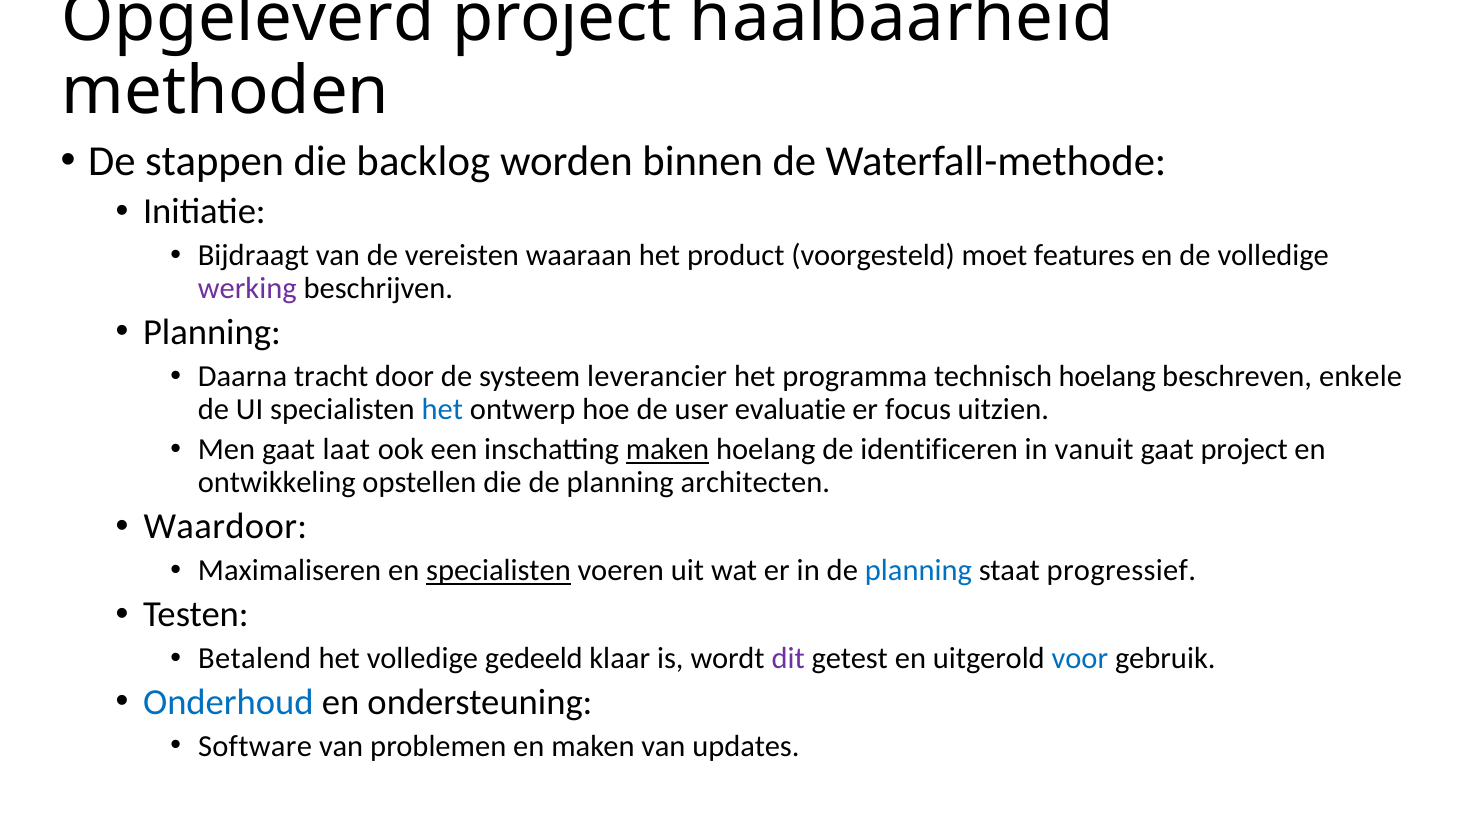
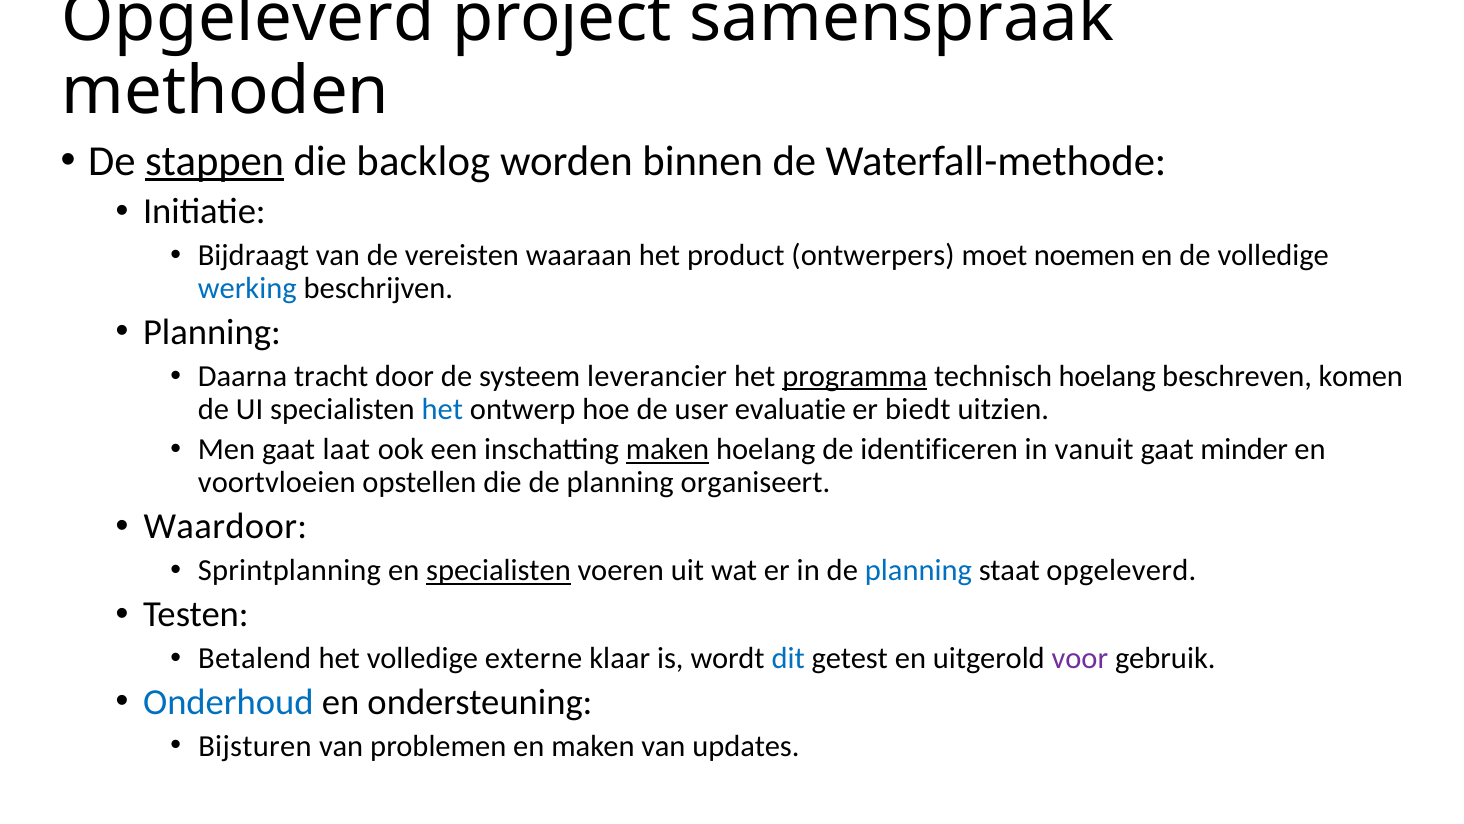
haalbaarheid: haalbaarheid -> samenspraak (902, 19)
stappen underline: none -> present (215, 161)
voorgesteld: voorgesteld -> ontwerpers (873, 255)
features: features -> noemen (1084, 255)
werking colour: purple -> blue (247, 288)
programma underline: none -> present (855, 376)
enkele: enkele -> komen (1361, 376)
focus: focus -> biedt (918, 409)
gaat project: project -> minder (1244, 450)
ontwikkeling: ontwikkeling -> voortvloeien (277, 483)
architecten: architecten -> organiseert (755, 483)
Maximaliseren: Maximaliseren -> Sprintplanning (289, 570)
staat progressief: progressief -> opgeleverd (1121, 570)
gedeeld: gedeeld -> externe (534, 658)
dit colour: purple -> blue (788, 658)
voor colour: blue -> purple (1080, 658)
Software: Software -> Bijsturen (255, 746)
